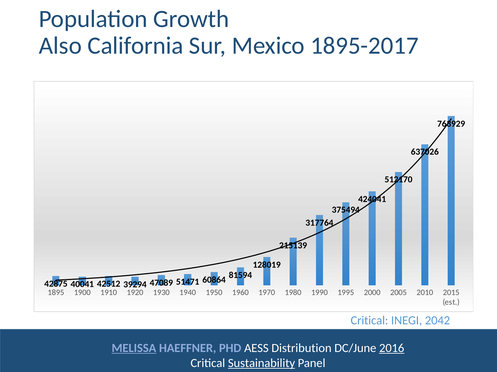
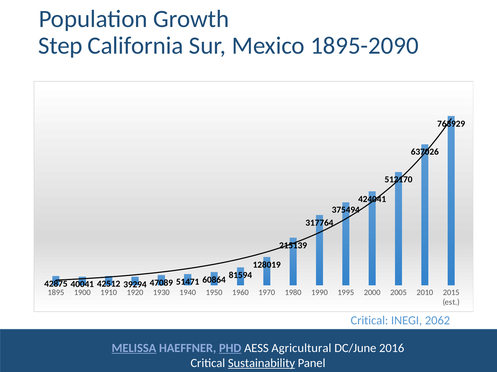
Also: Also -> Step (60, 46)
1895-2017: 1895-2017 -> 1895-2090 (364, 46)
2042: 2042 -> 2062 (438, 321)
PHD underline: none -> present (230, 349)
Distribution: Distribution -> Agricultural (301, 349)
2016 underline: present -> none (392, 349)
